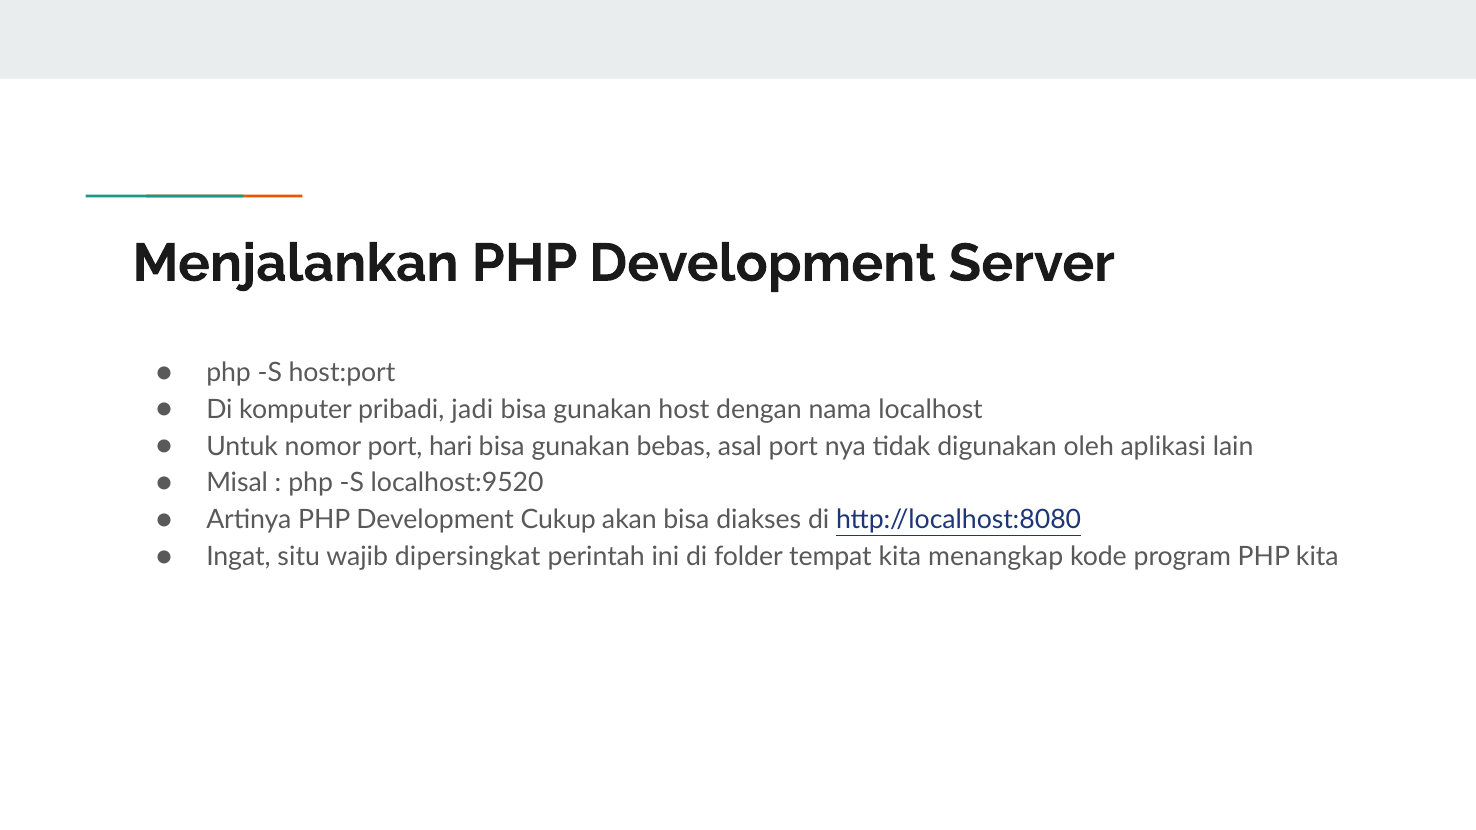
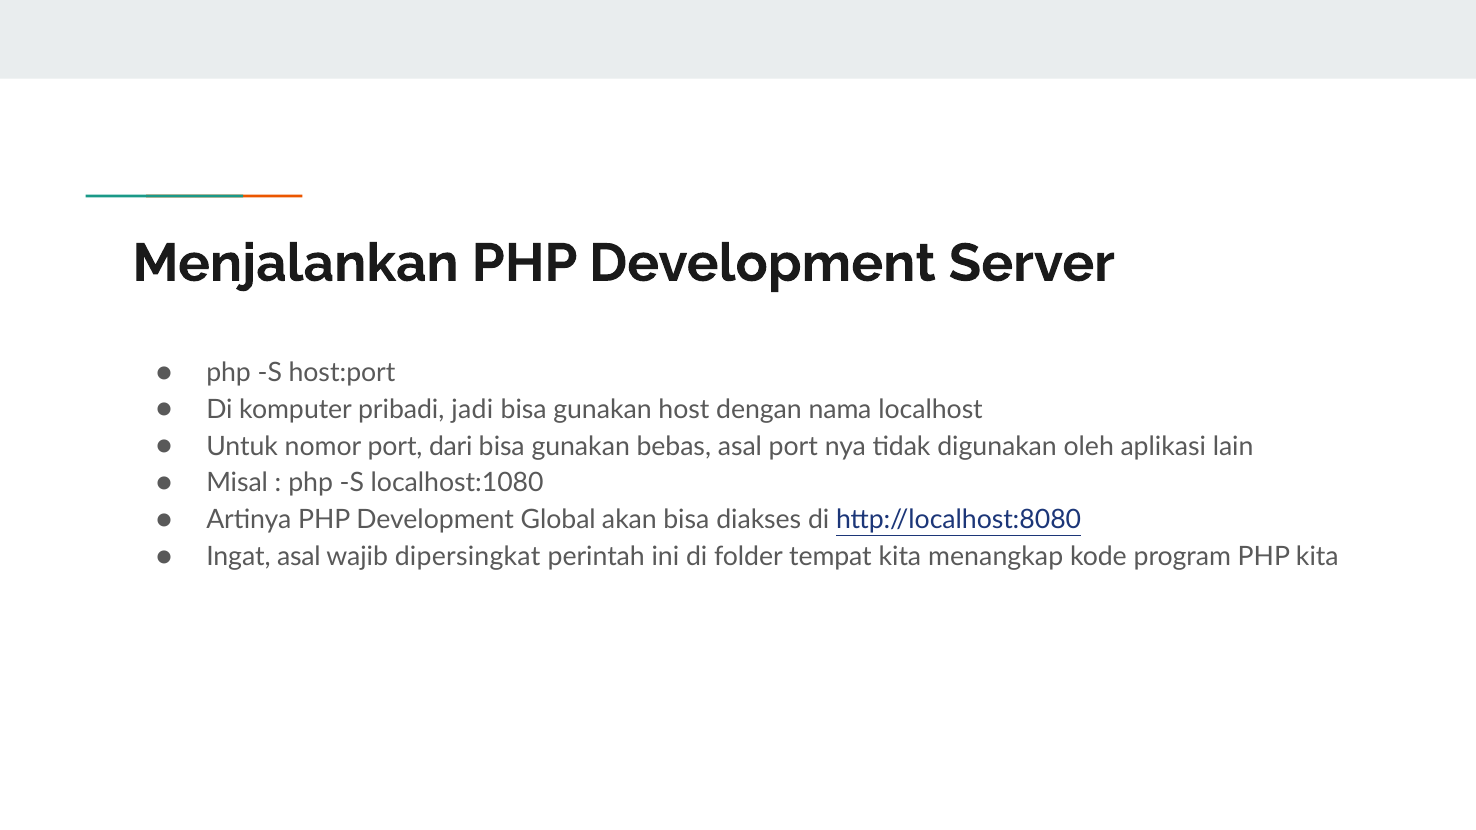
hari: hari -> dari (451, 447)
localhost:9520: localhost:9520 -> localhost:1080 (457, 483)
Cukup: Cukup -> Global (558, 520)
Ingat situ: situ -> asal (299, 557)
